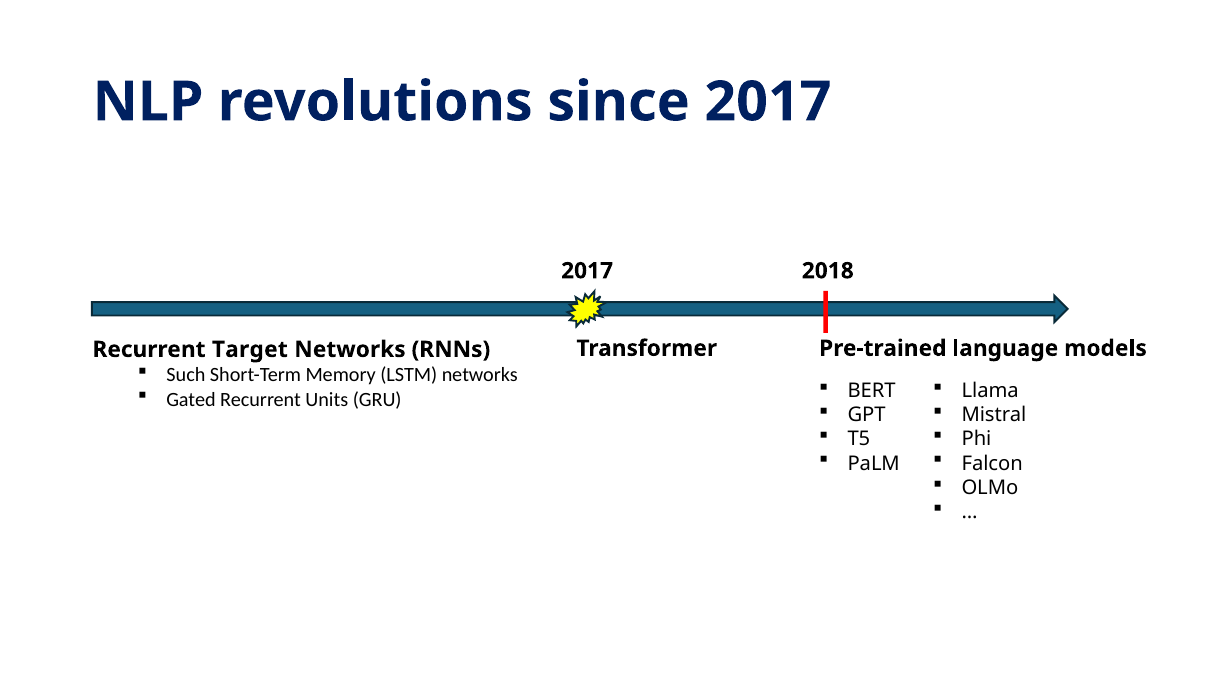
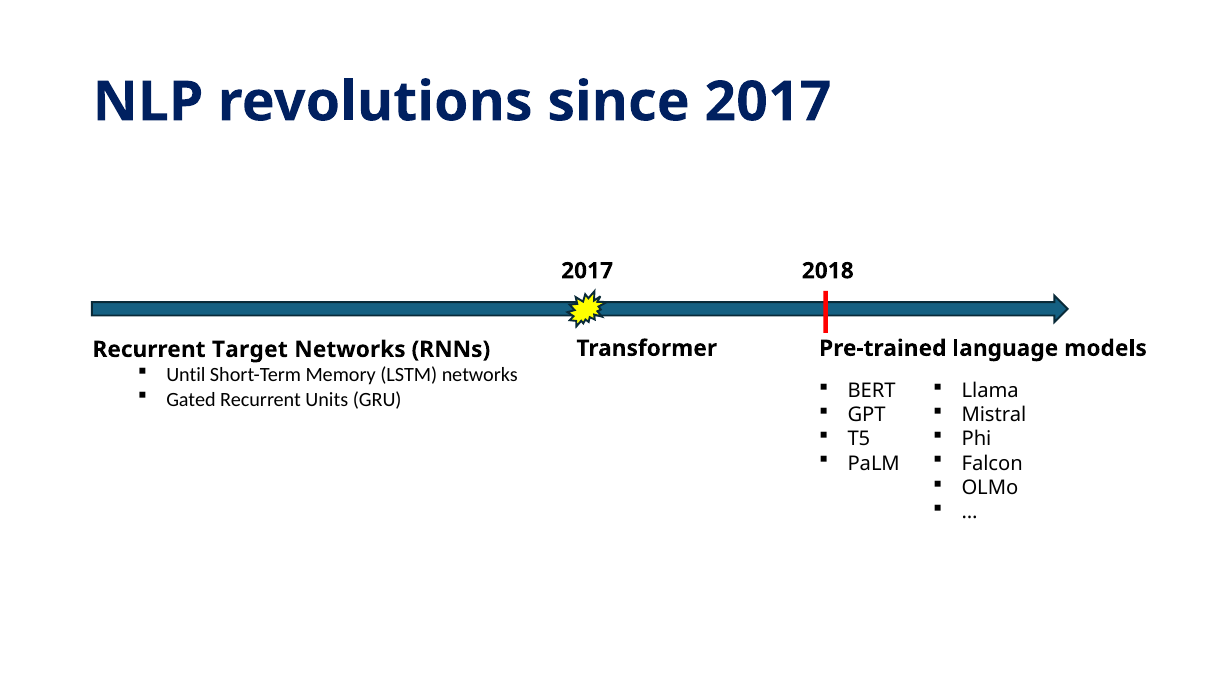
Such: Such -> Until (186, 375)
